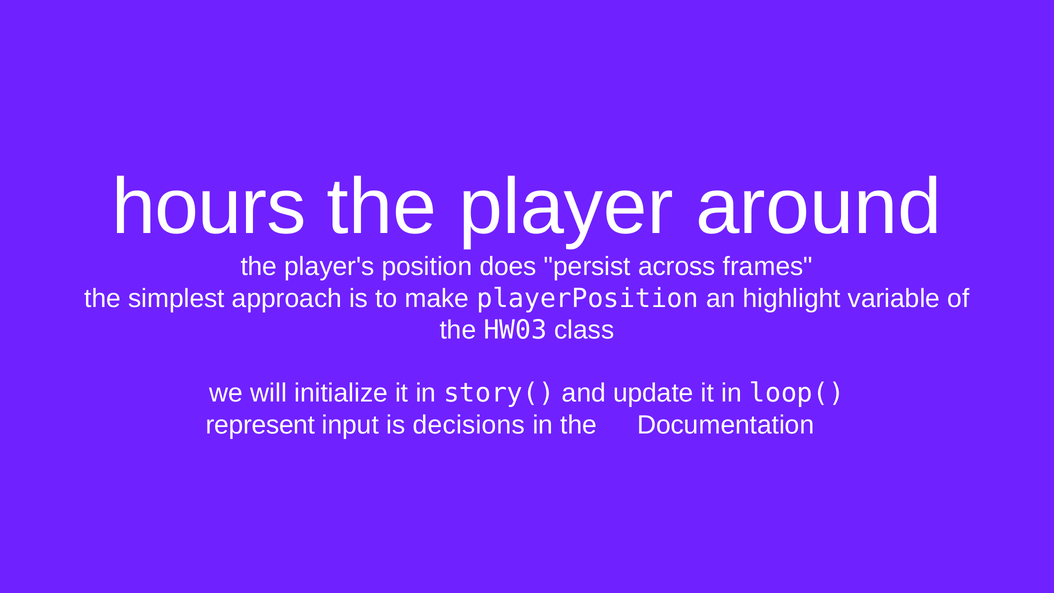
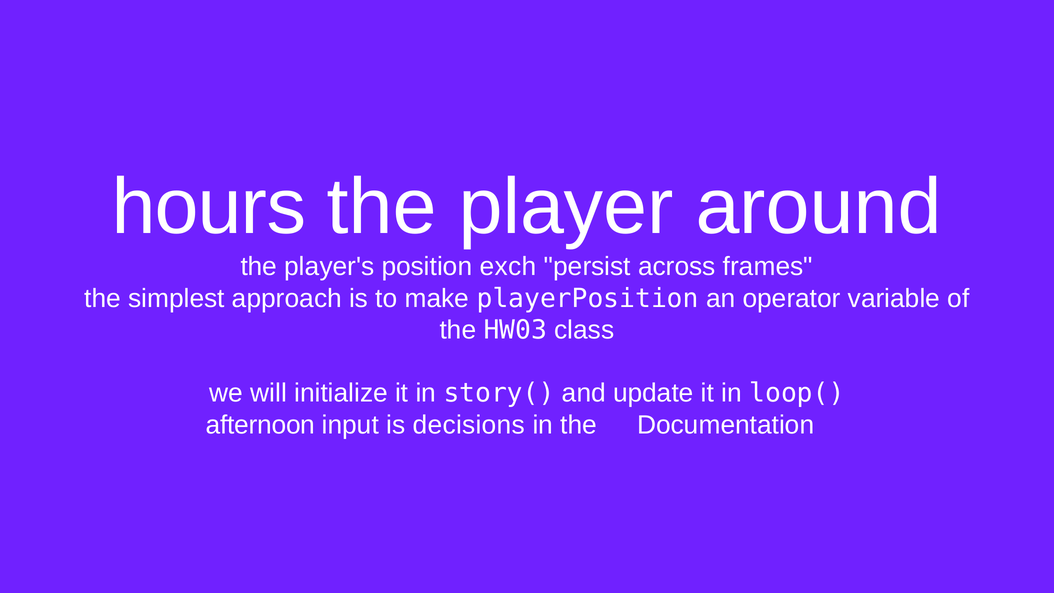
does: does -> exch (508, 267)
highlight: highlight -> operator (792, 298)
represent: represent -> afternoon (261, 425)
